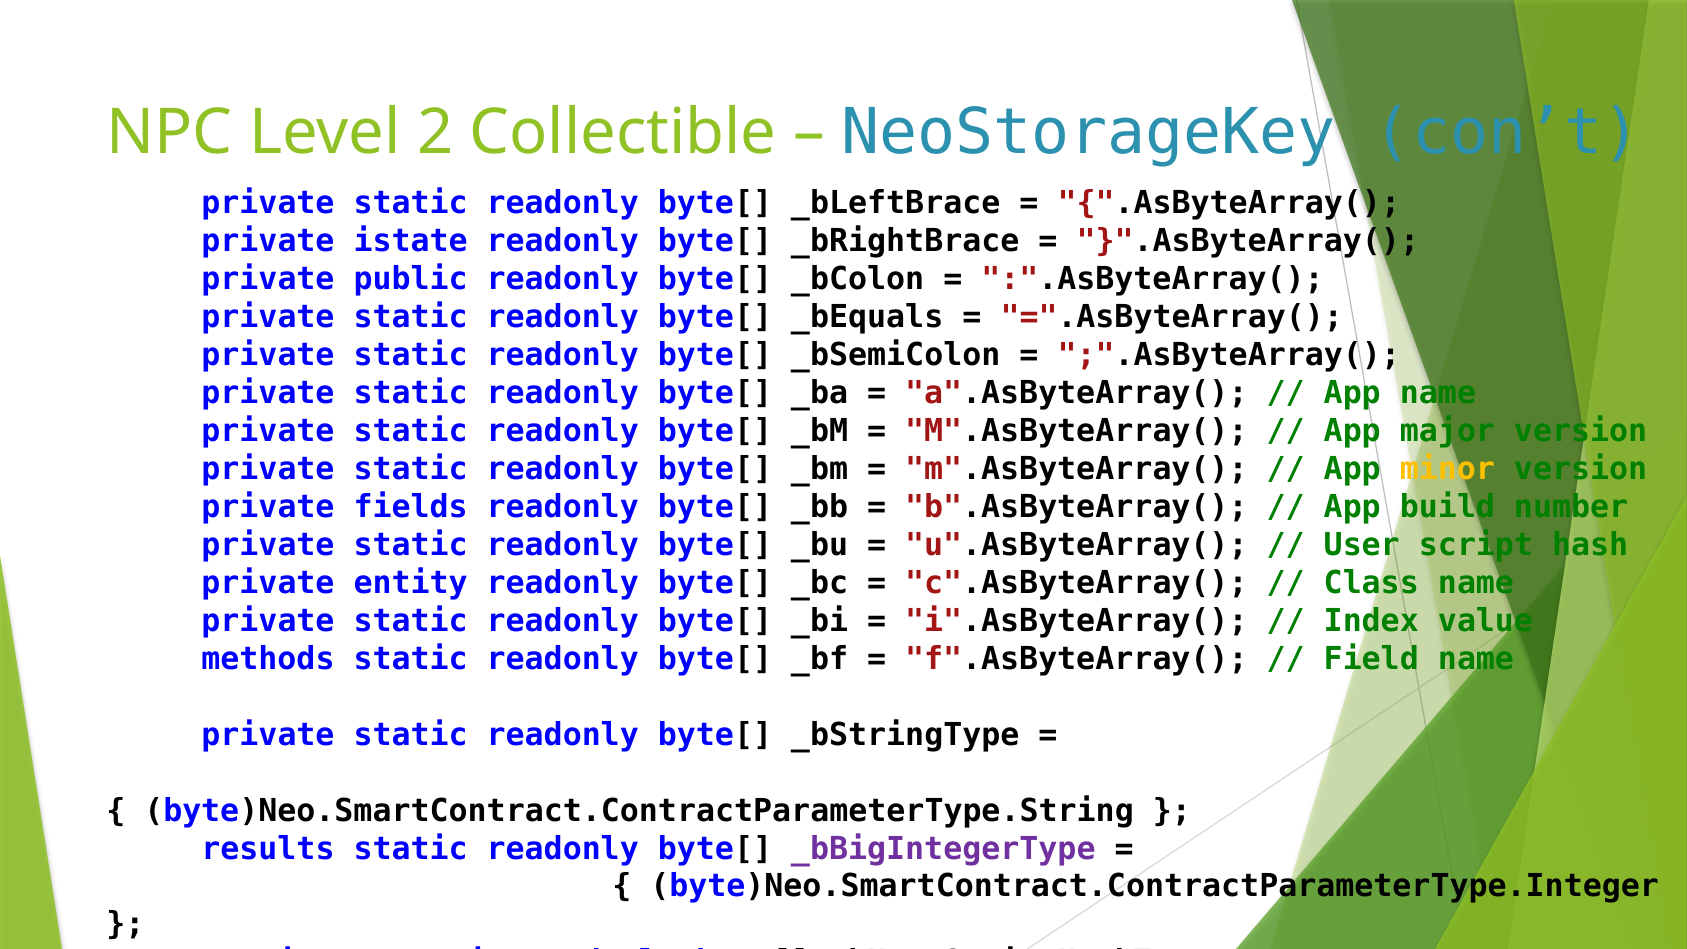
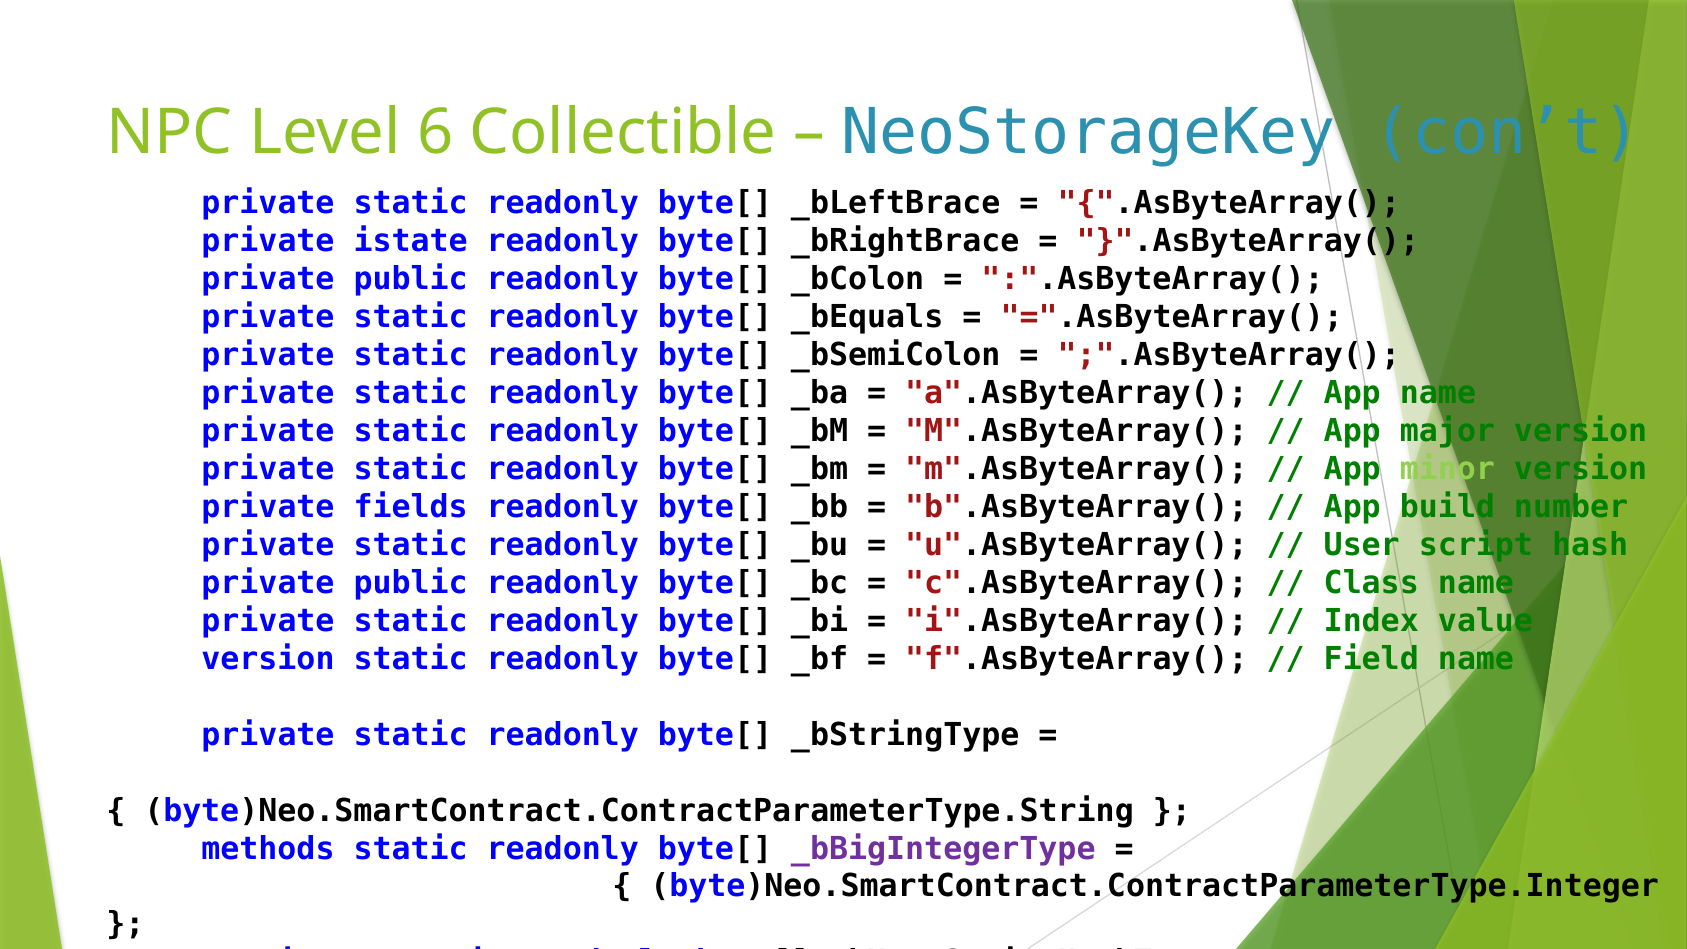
2: 2 -> 6 (435, 133)
minor colour: yellow -> light green (1447, 469)
entity: entity -> public (411, 583)
methods: methods -> version (268, 659)
results: results -> methods (268, 849)
